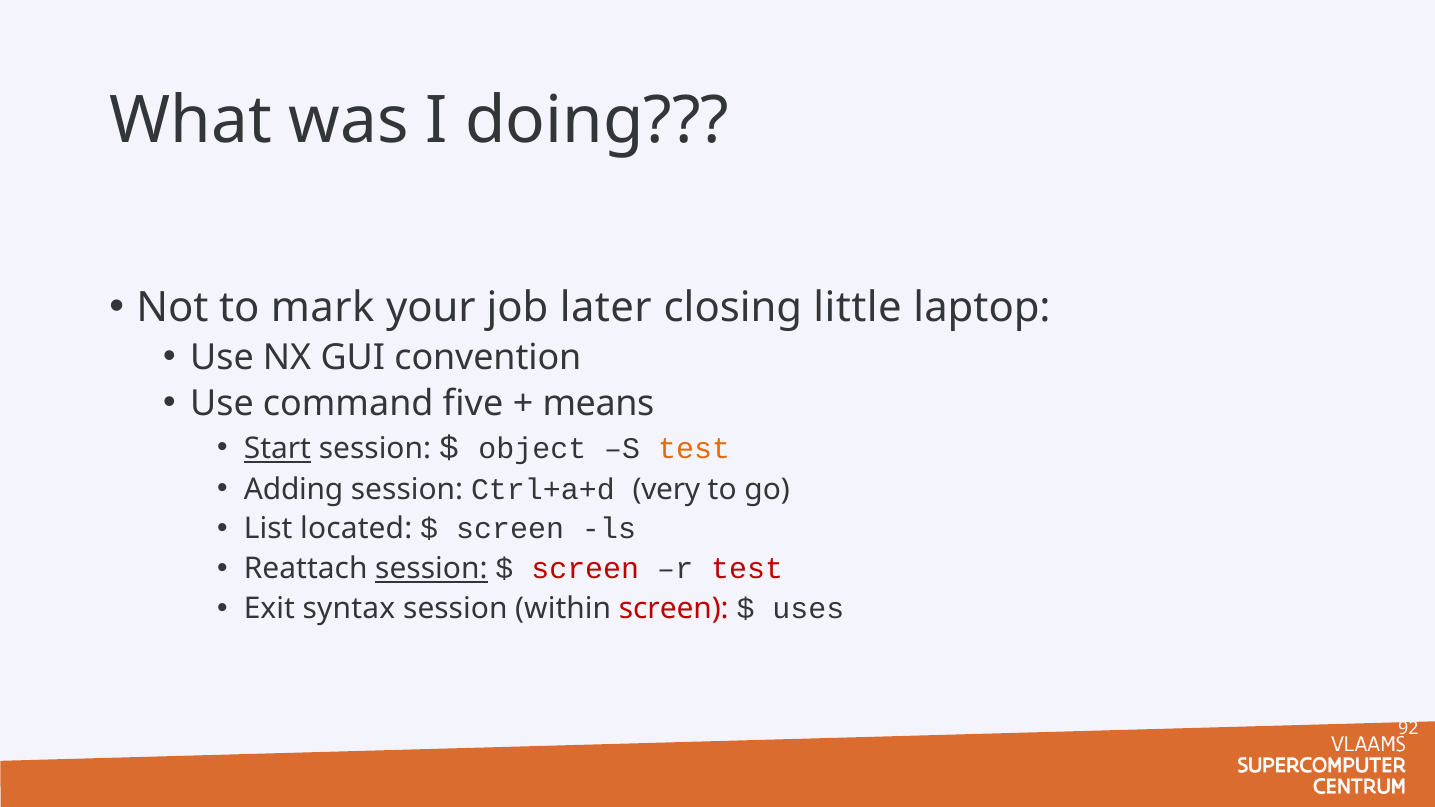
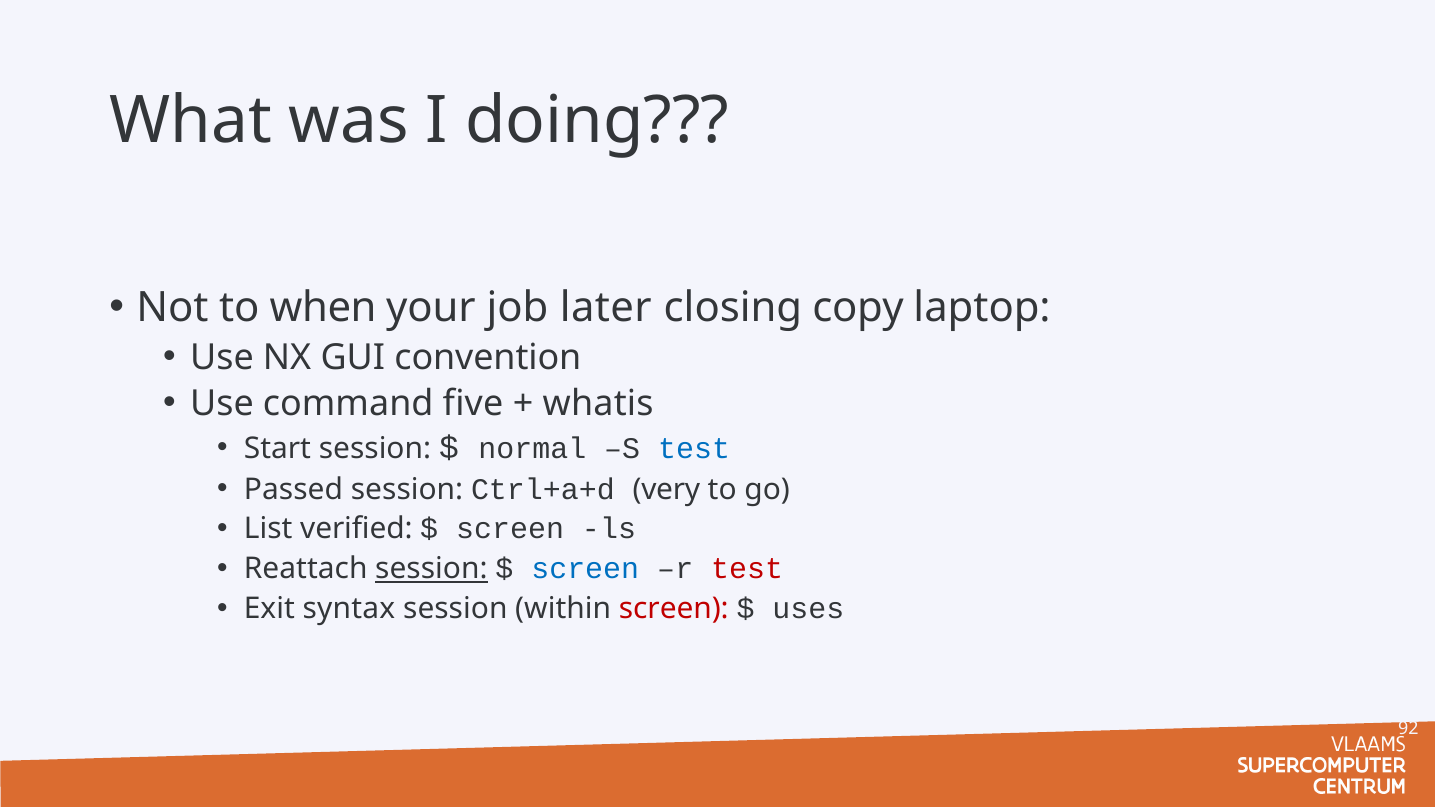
mark: mark -> when (323, 308)
little: little -> copy (858, 308)
means: means -> whatis (598, 403)
Start underline: present -> none (277, 449)
object: object -> normal (532, 449)
test colour: orange -> blue (694, 449)
Adding: Adding -> Passed (294, 489)
located: located -> verified (356, 529)
screen colour: red -> blue (585, 569)
